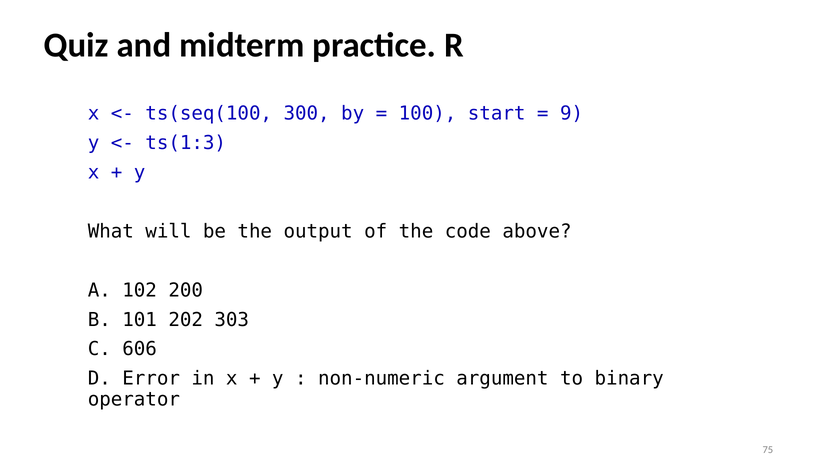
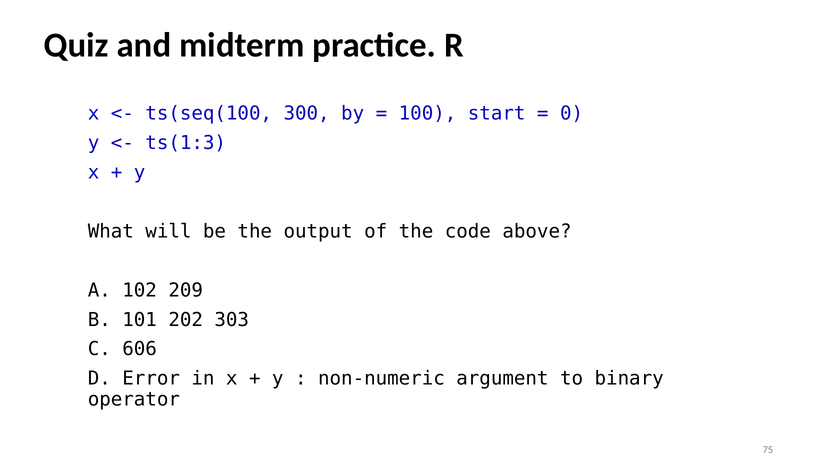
9: 9 -> 0 (572, 114)
200: 200 -> 209 (186, 290)
